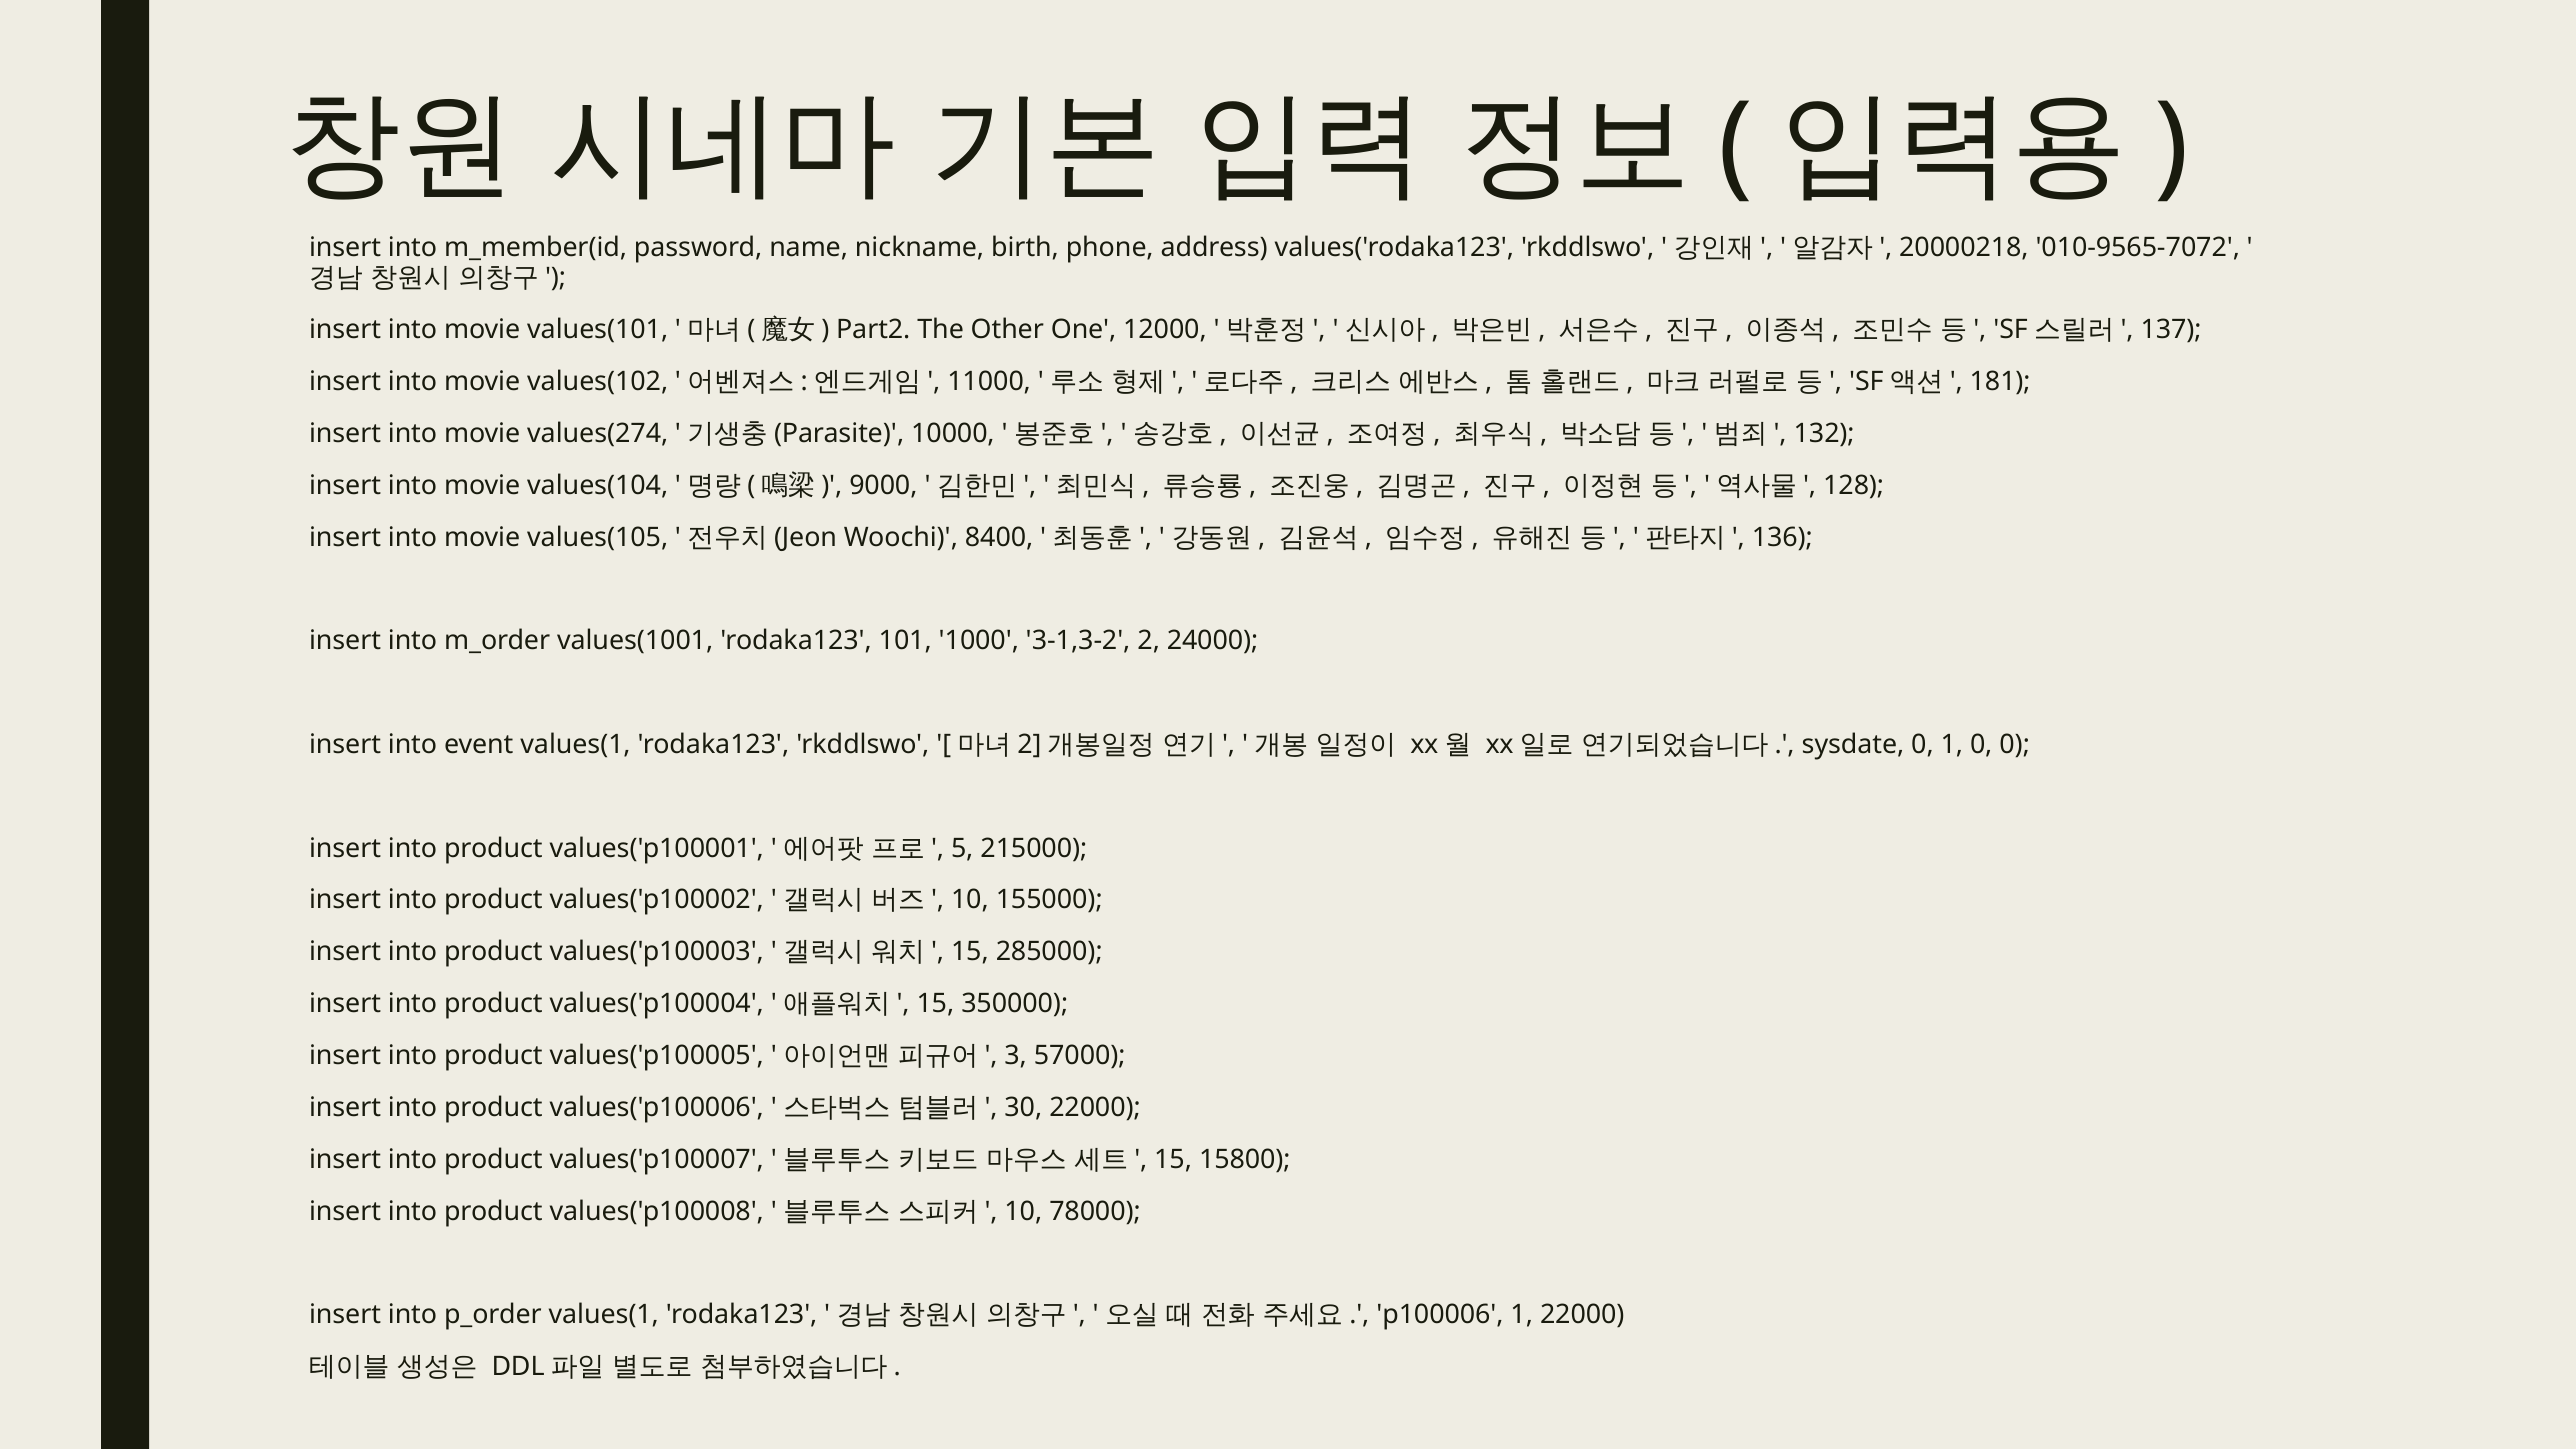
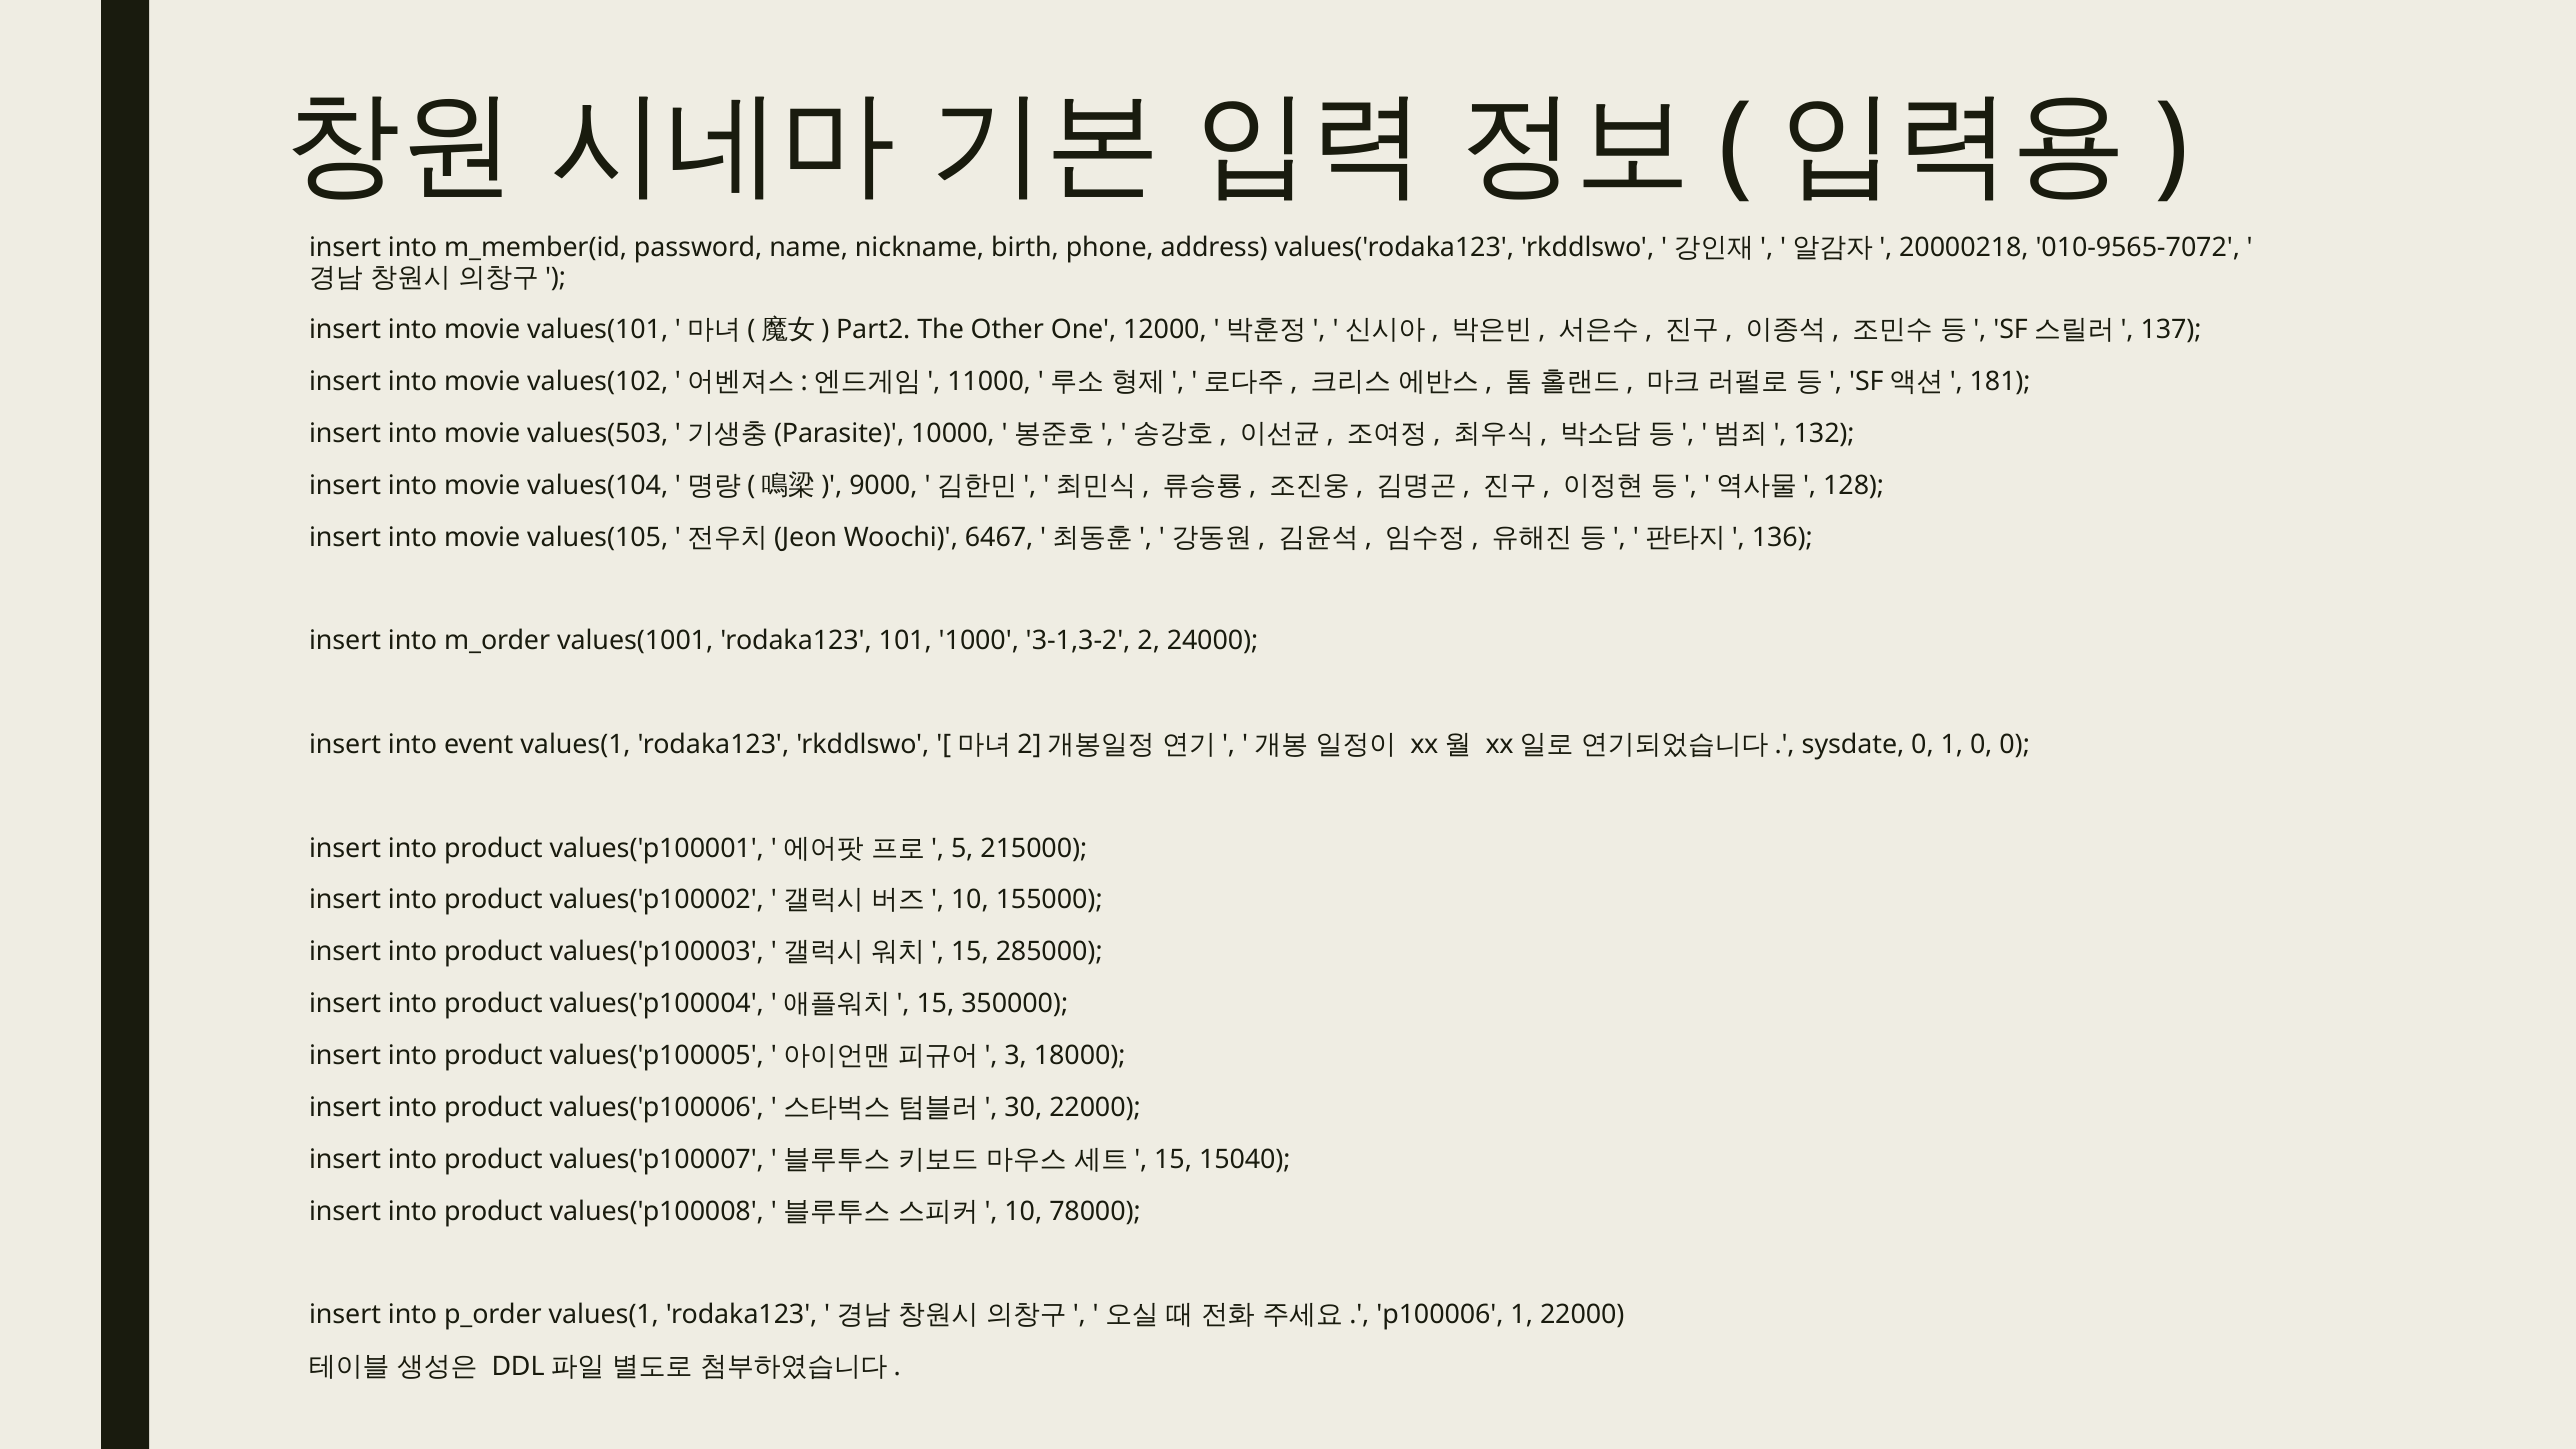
values(274: values(274 -> values(503 (598, 433)
8400: 8400 -> 6467 (999, 537)
57000: 57000 -> 18000 (1080, 1056)
15800: 15800 -> 15040 (1245, 1159)
